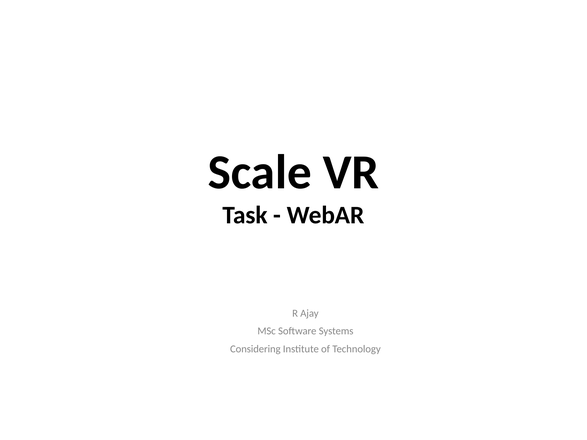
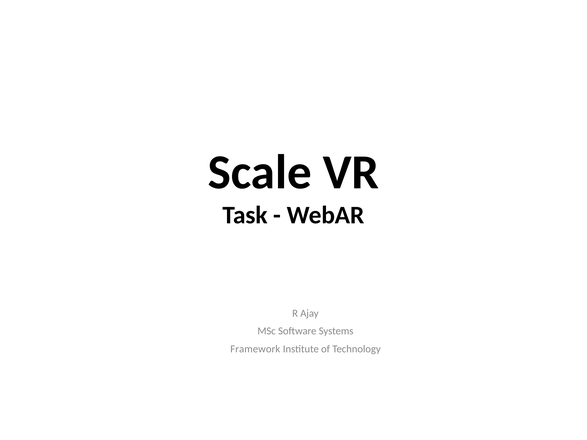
Considering: Considering -> Framework (255, 349)
